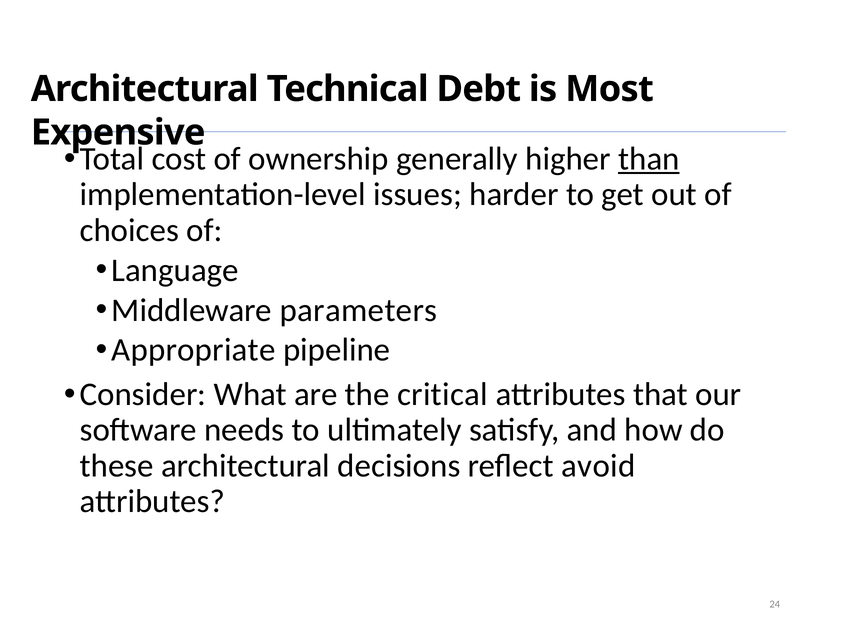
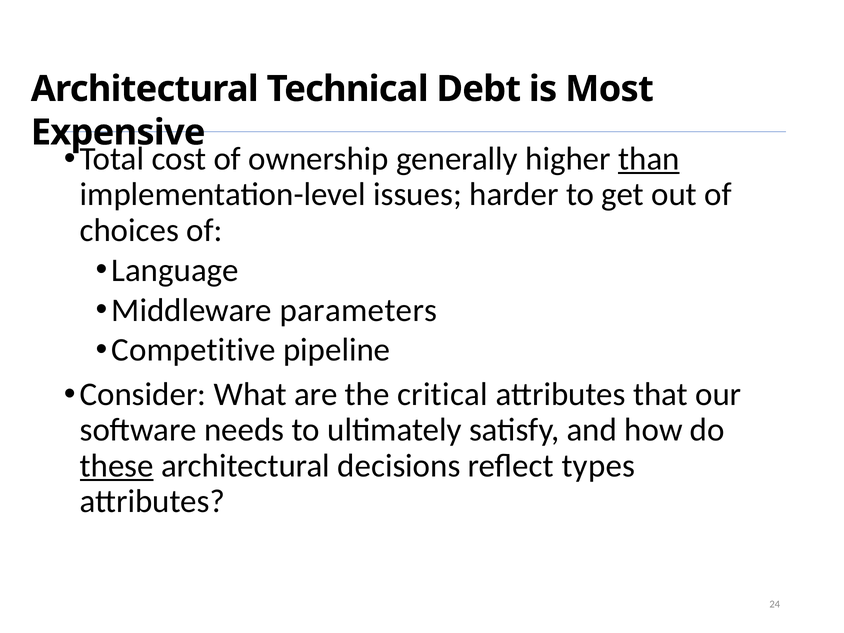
Appropriate: Appropriate -> Competitive (194, 350)
these underline: none -> present (117, 466)
avoid: avoid -> types (598, 466)
